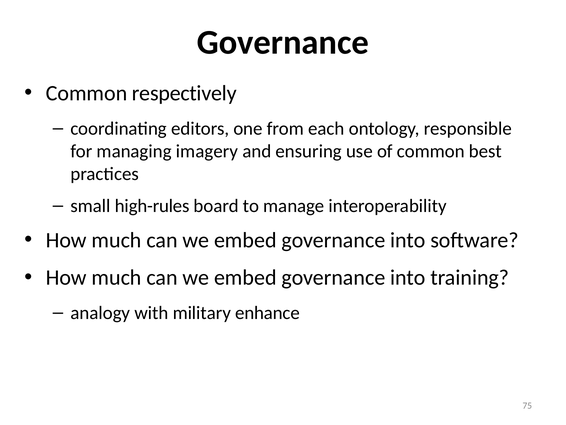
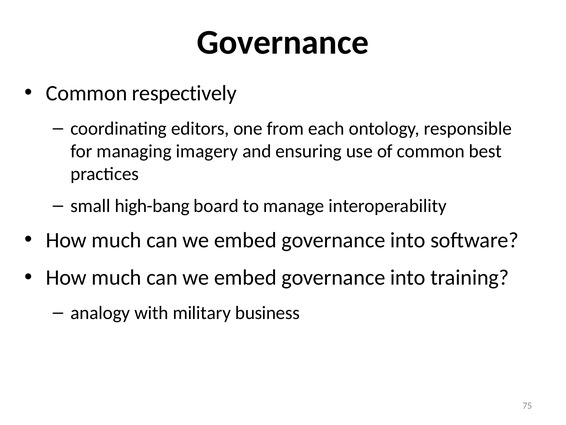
high-rules: high-rules -> high-bang (152, 206)
enhance: enhance -> business (268, 313)
